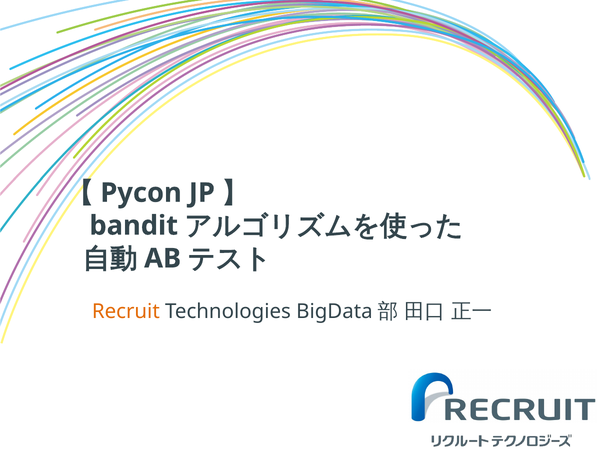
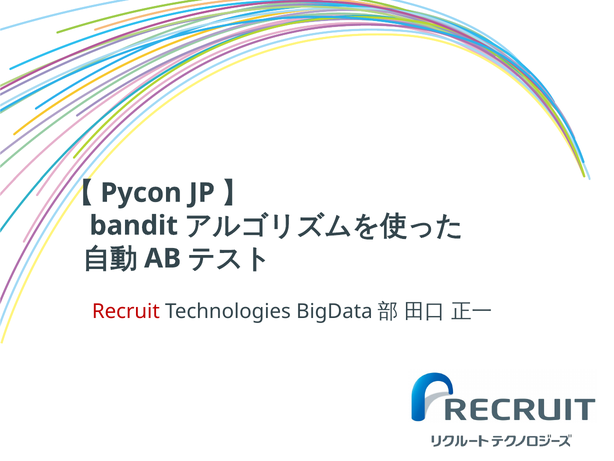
Recruit colour: orange -> red (126, 311)
